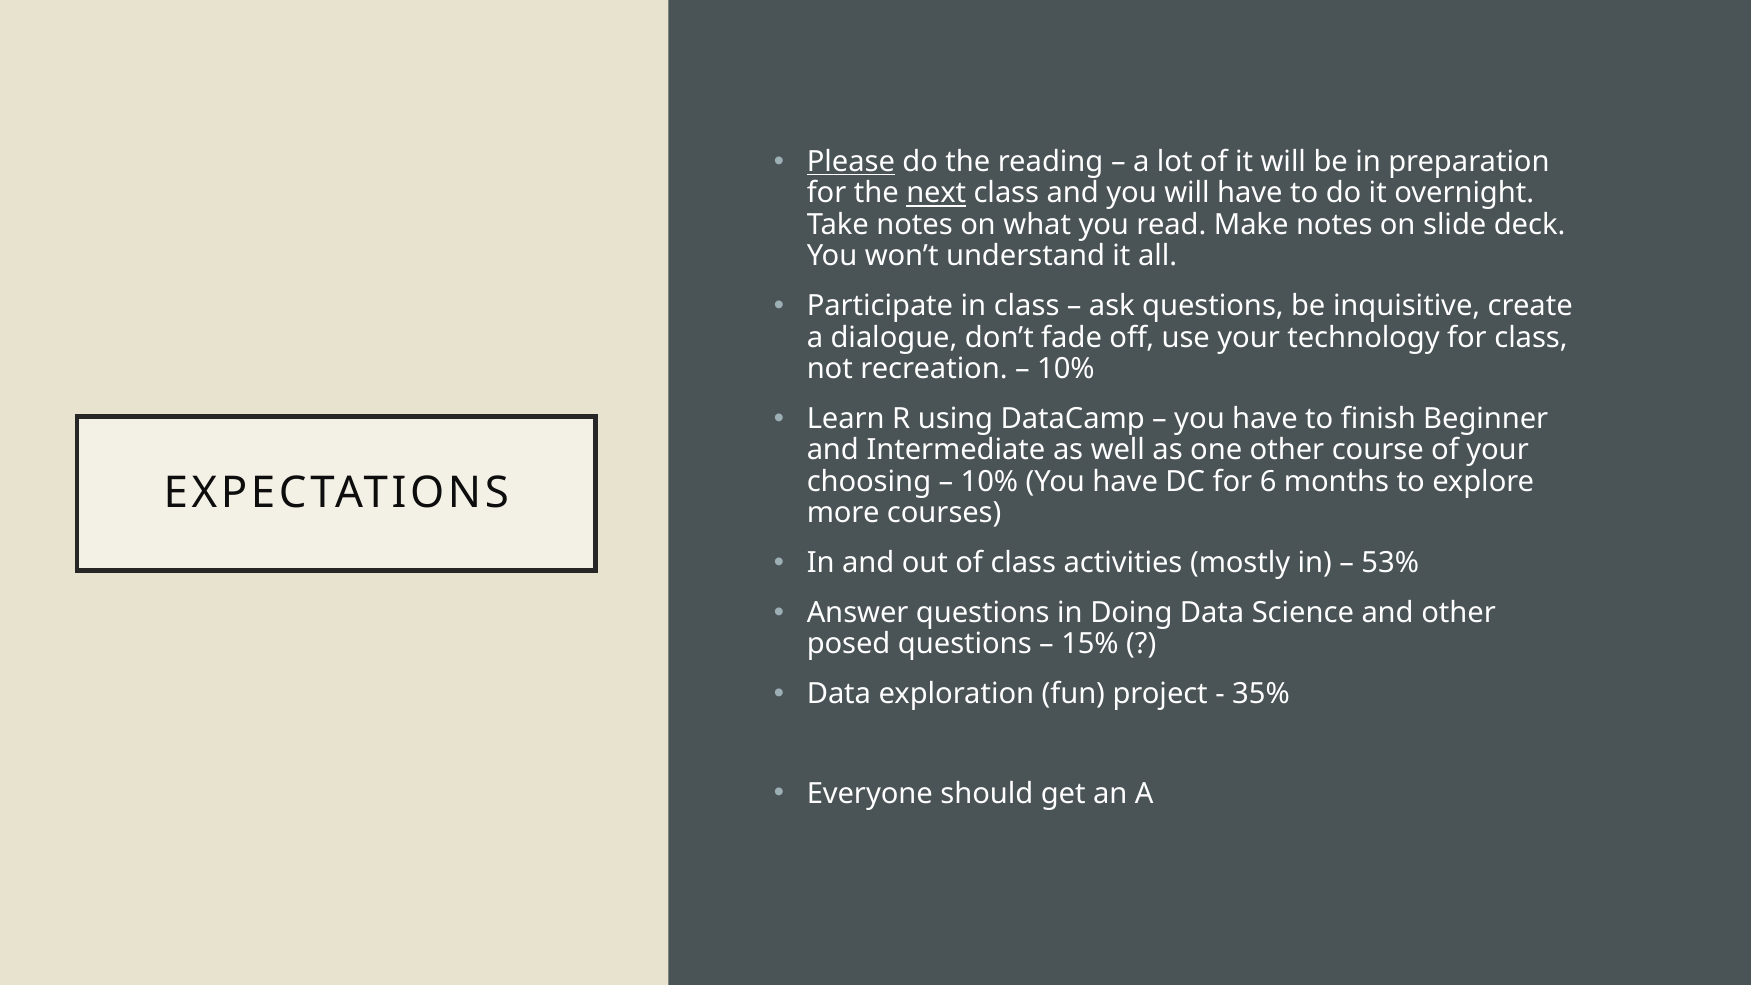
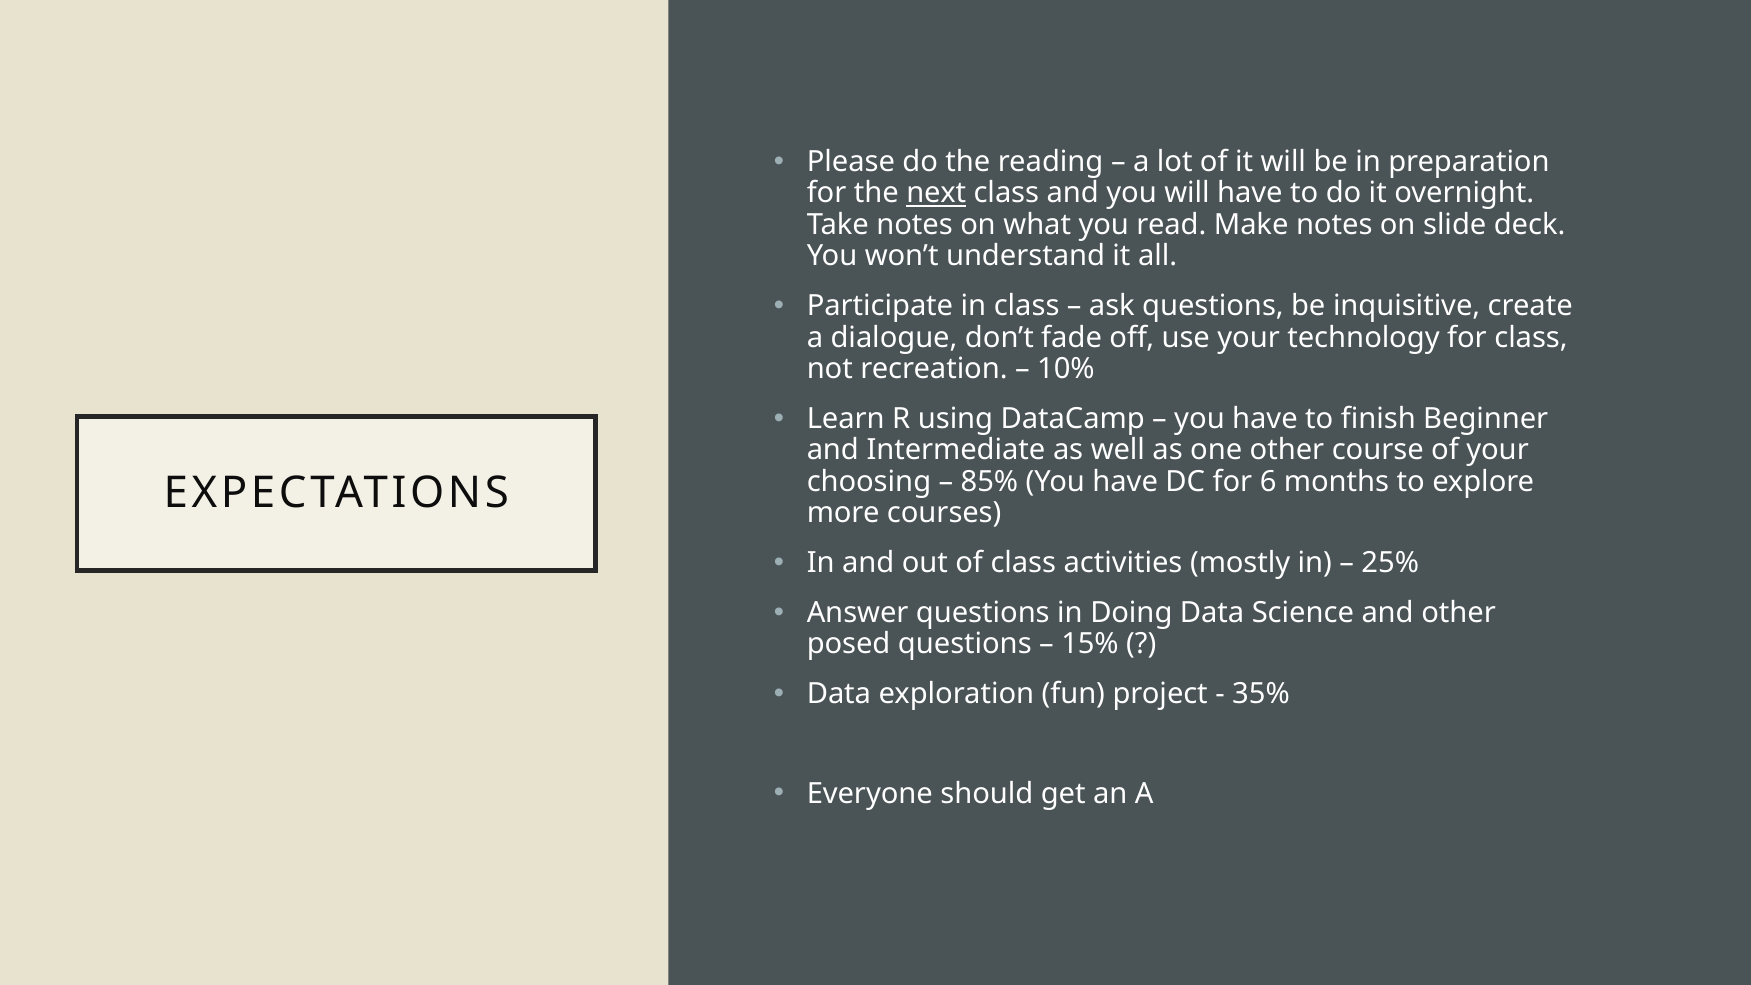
Please underline: present -> none (851, 162)
10%: 10% -> 85% (989, 482)
53%: 53% -> 25% (1390, 563)
